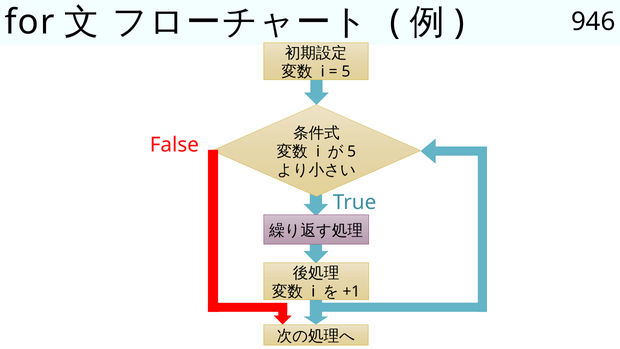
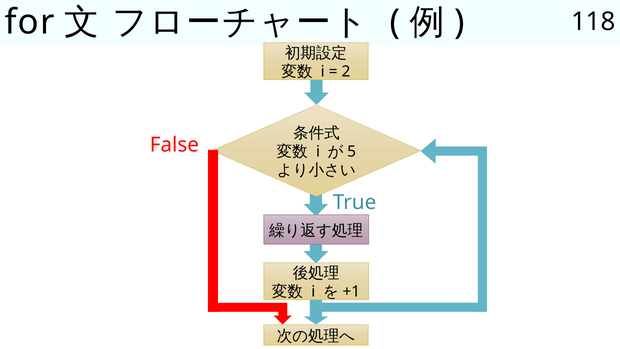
946: 946 -> 118 (593, 22)
5: 5 -> 2 (346, 72)
